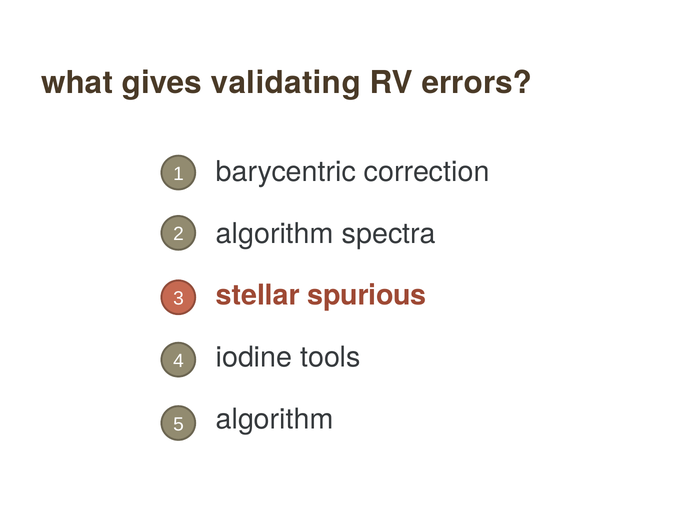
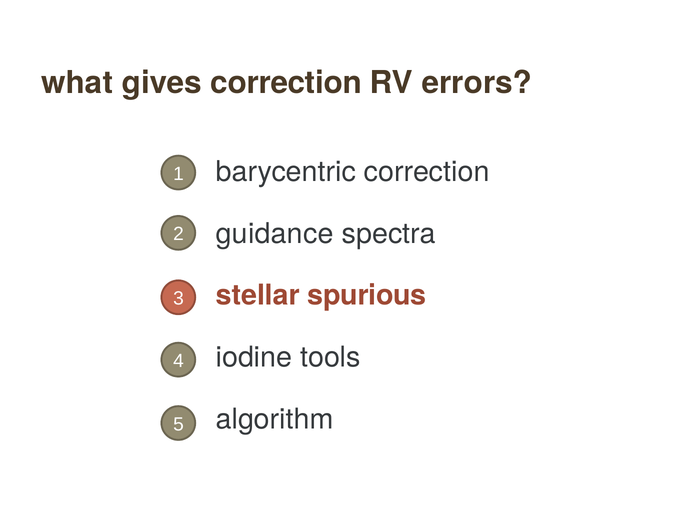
gives validating: validating -> correction (286, 83)
algorithm: algorithm -> guidance (275, 234)
